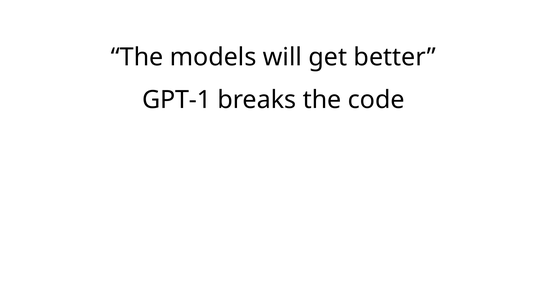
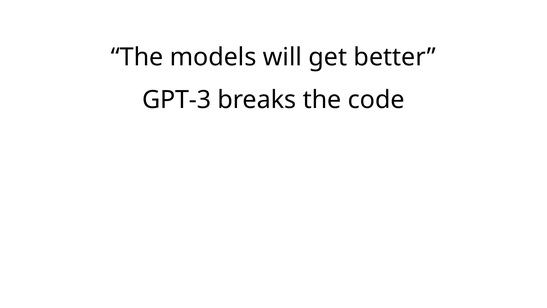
GPT-1: GPT-1 -> GPT-3 (177, 100)
